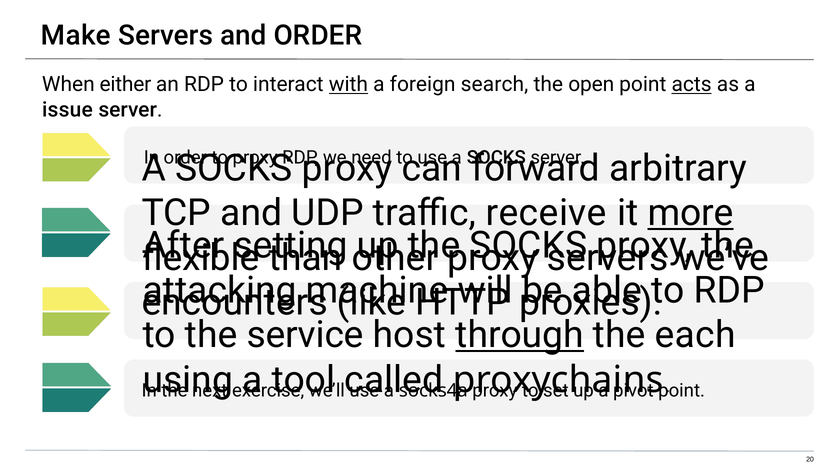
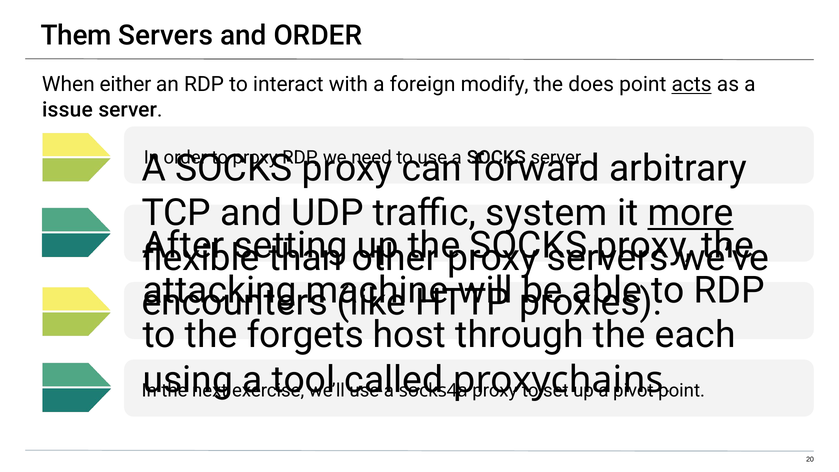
Make: Make -> Them (76, 36)
with underline: present -> none (348, 84)
search: search -> modify (495, 84)
open: open -> does (591, 84)
receive: receive -> system (546, 213)
service: service -> forgets (305, 335)
through underline: present -> none (520, 335)
